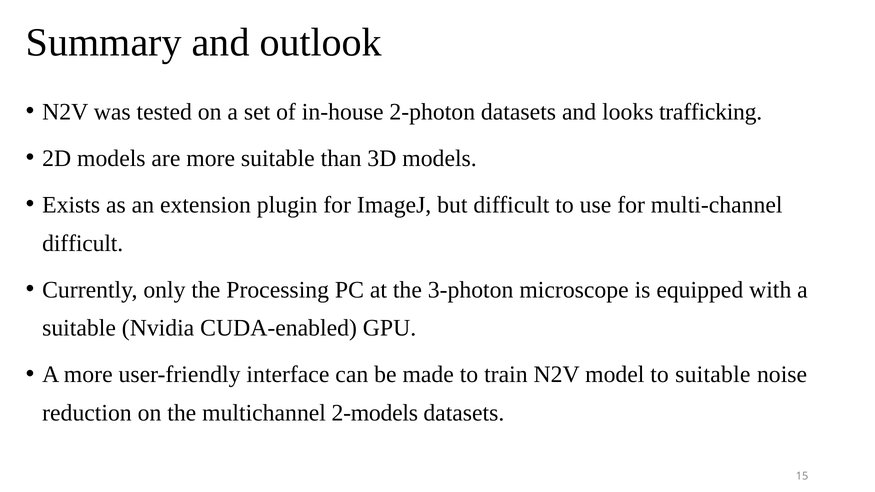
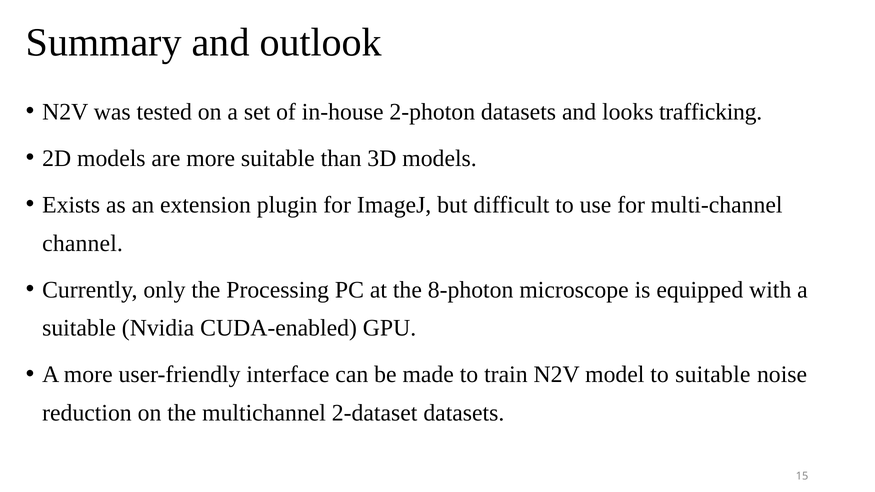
difficult: difficult -> channel (83, 243)
3-photon: 3-photon -> 8-photon (471, 290)
2-models: 2-models -> 2-dataset (375, 413)
